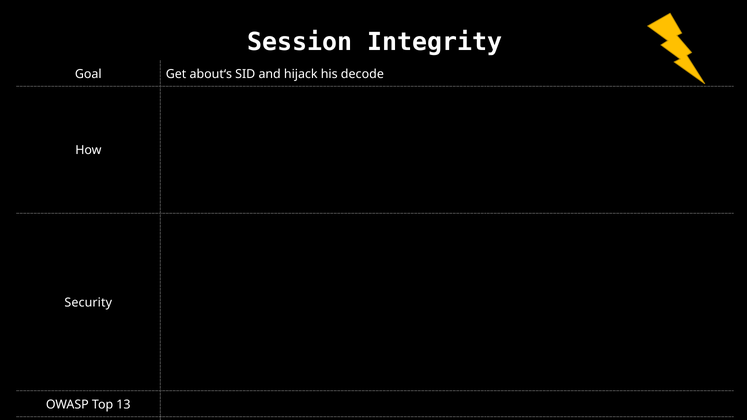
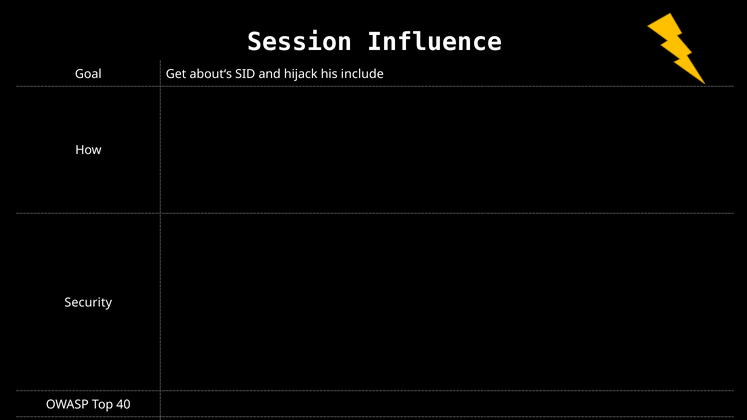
Integrity: Integrity -> Influence (435, 42)
decode: decode -> include (362, 74)
13: 13 -> 40 (123, 405)
